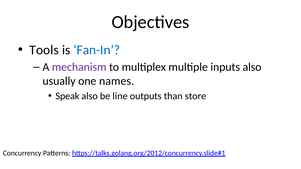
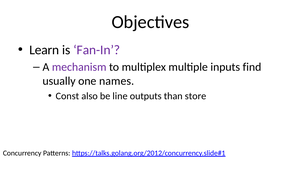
Tools: Tools -> Learn (44, 50)
Fan-In colour: blue -> purple (97, 50)
inputs also: also -> find (252, 67)
Speak: Speak -> Const (67, 96)
